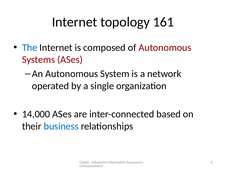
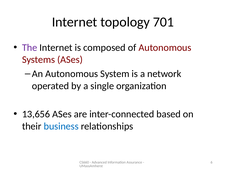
161: 161 -> 701 (163, 22)
The colour: blue -> purple (30, 47)
14,000: 14,000 -> 13,656 (36, 114)
